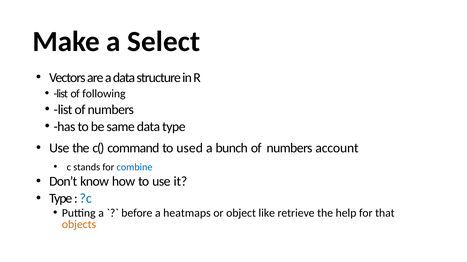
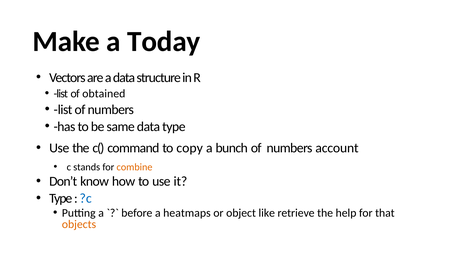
Select: Select -> Today (164, 42)
following: following -> obtained (104, 94)
used: used -> copy (190, 148)
combine colour: blue -> orange (135, 168)
